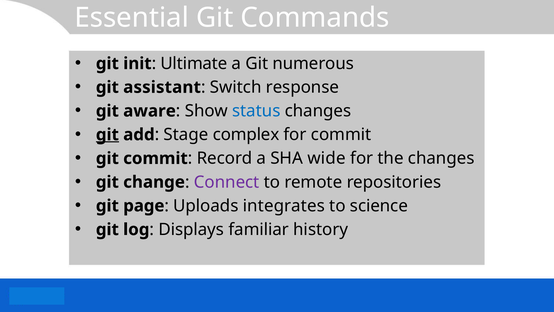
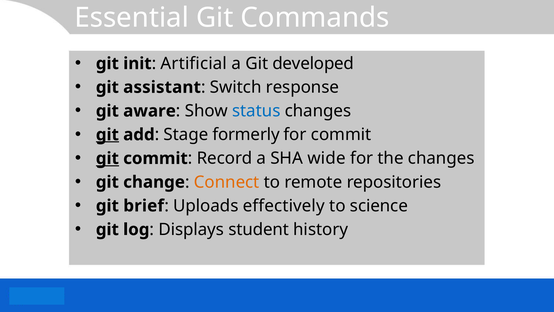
Ultimate: Ultimate -> Artificial (194, 63)
numerous: numerous -> developed (313, 63)
complex: complex -> formerly (246, 135)
git underline: none -> present (107, 158)
Connect colour: purple -> orange (227, 182)
page: page -> brief (144, 206)
integrates: integrates -> effectively (284, 206)
familiar: familiar -> student (259, 229)
